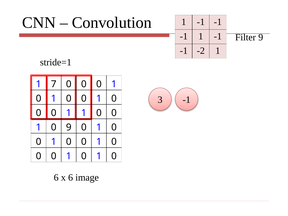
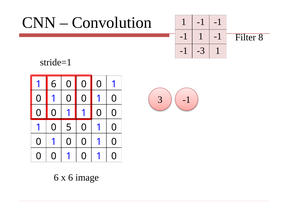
Filter 9: 9 -> 8 (261, 37)
-2: -2 -> -3 (201, 51)
1 7: 7 -> 6 (54, 84)
0 9: 9 -> 5 (69, 127)
